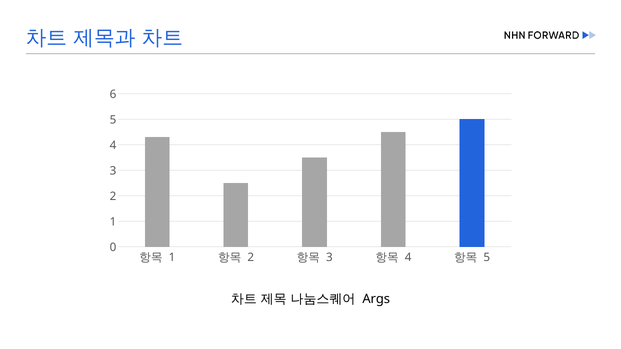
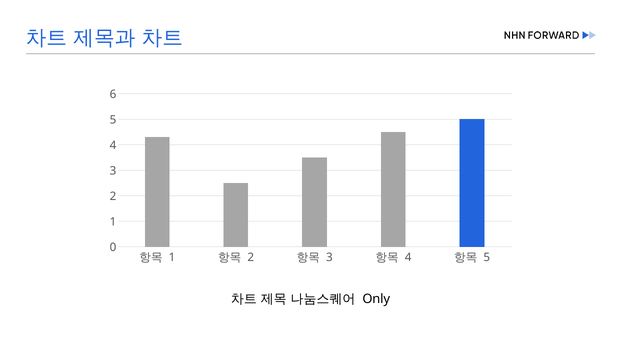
Args: Args -> Only (376, 299)
